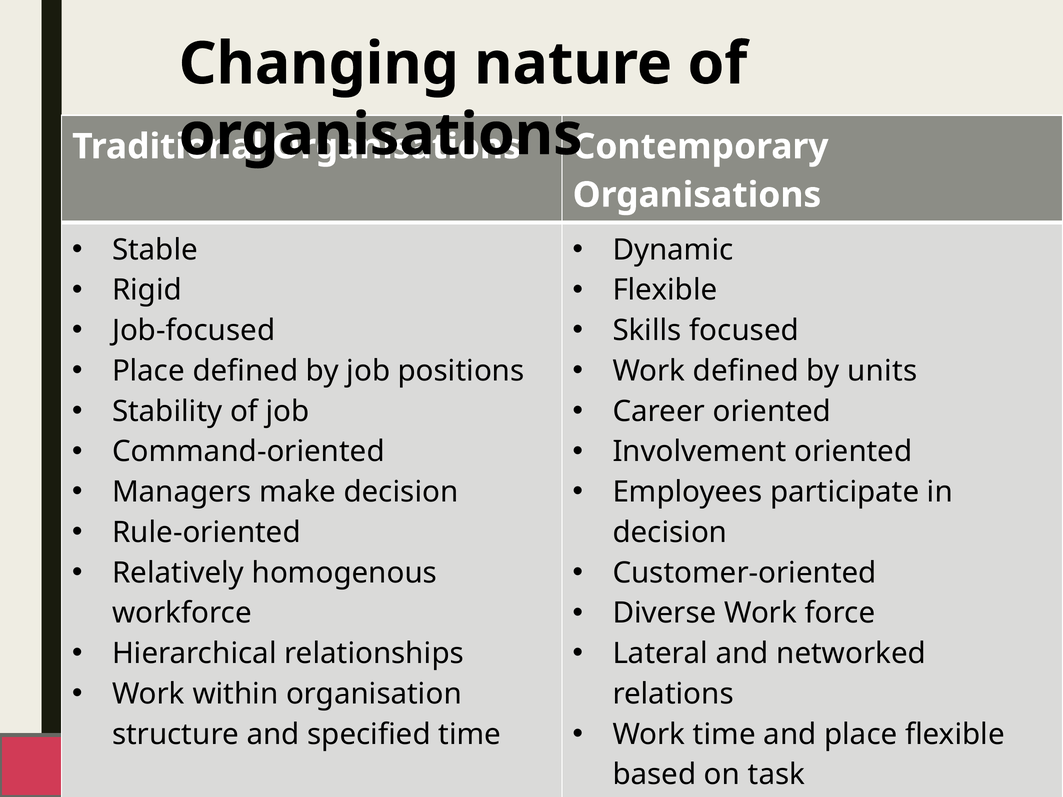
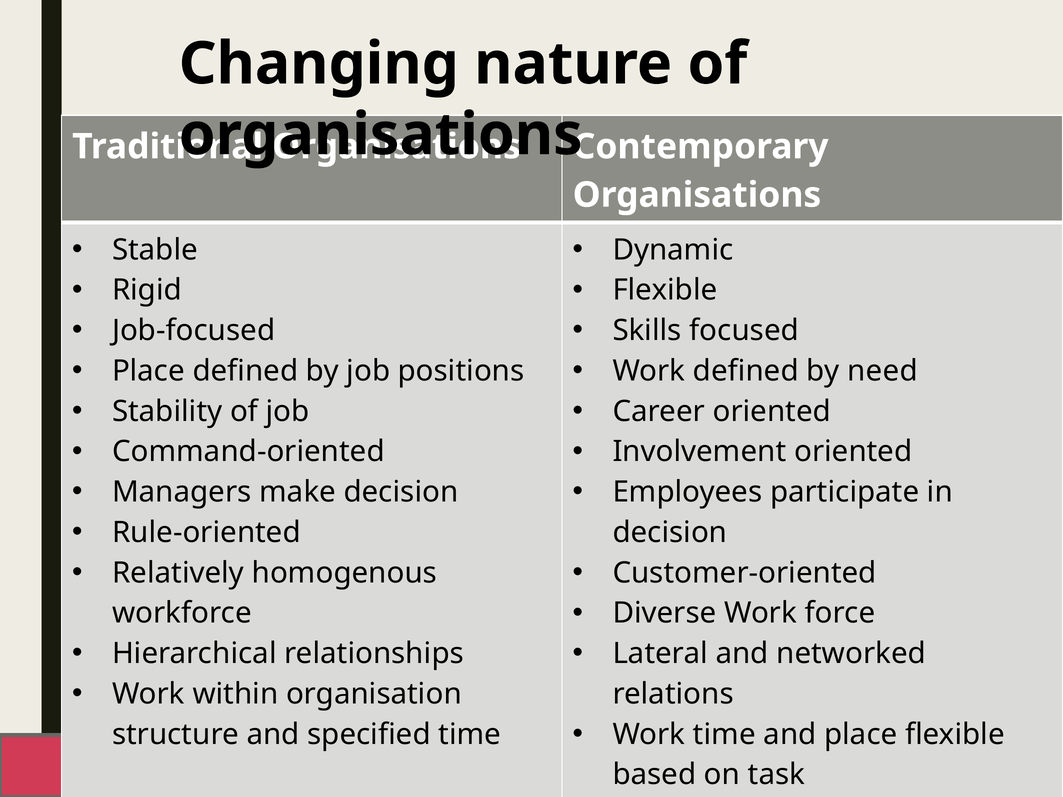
units: units -> need (882, 371)
